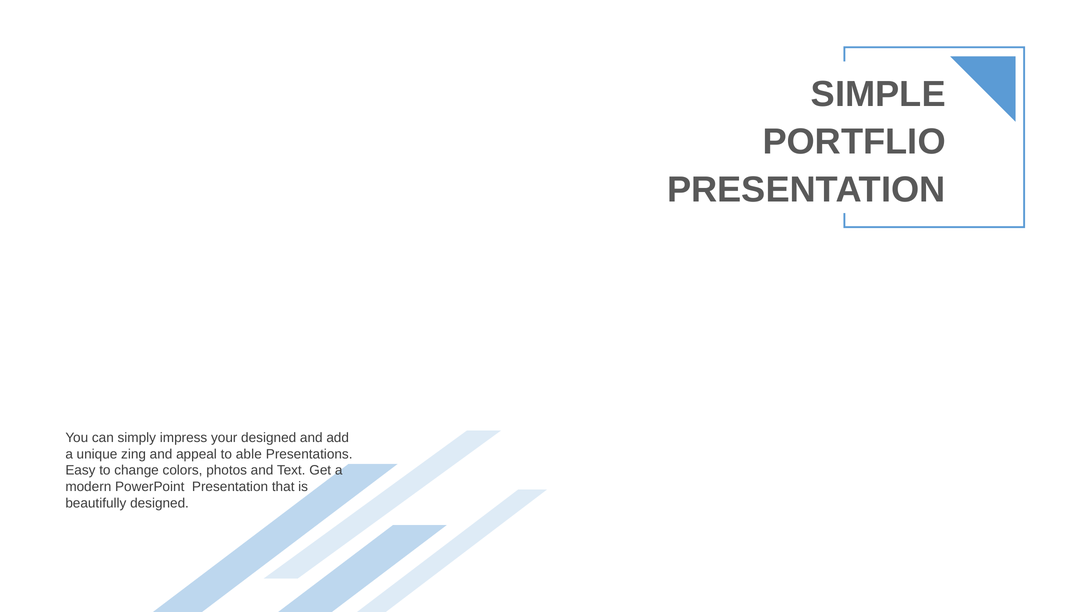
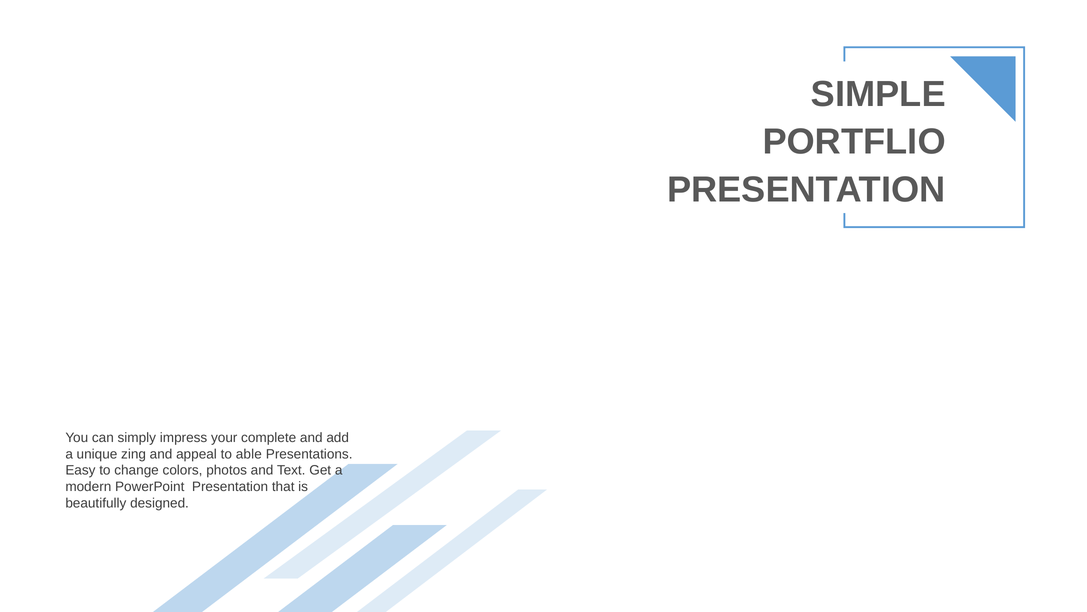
your designed: designed -> complete (269, 437)
